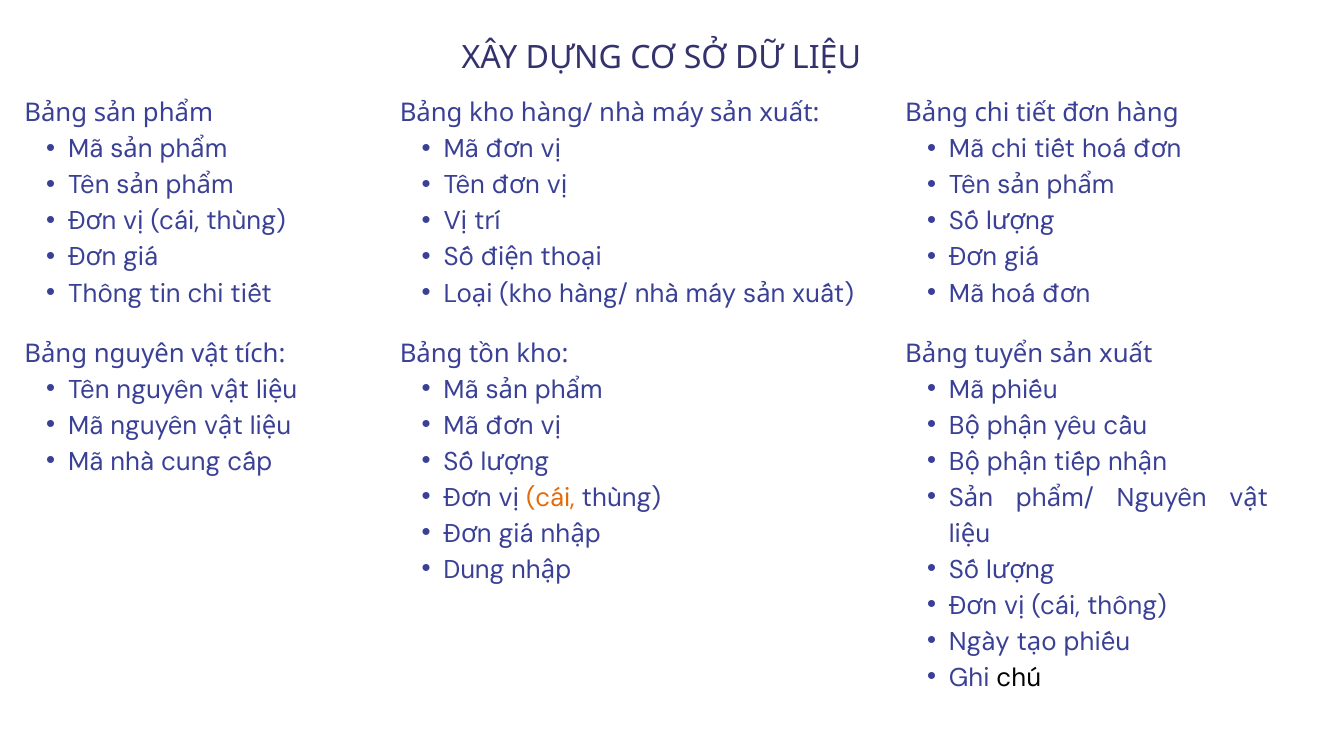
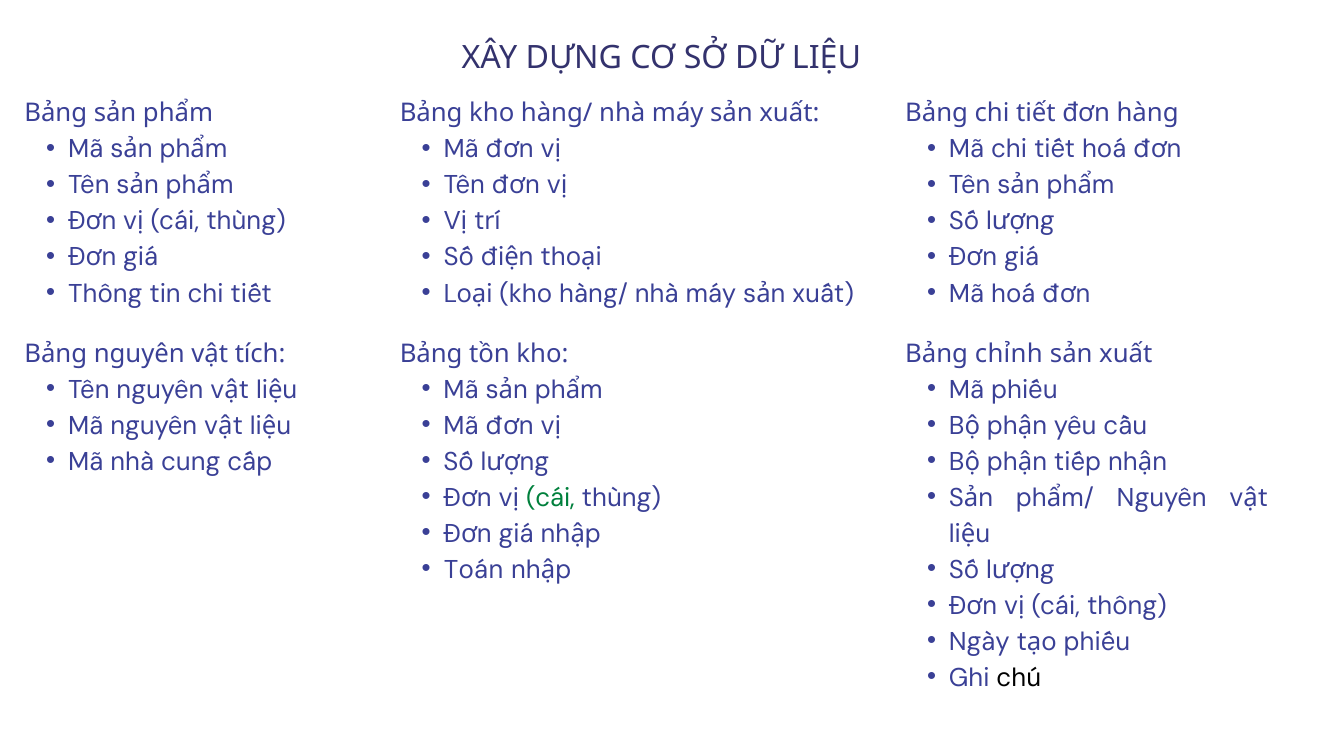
tuyển: tuyển -> chỉnh (1009, 354)
cái colour: orange -> green (551, 498)
Dung: Dung -> Toán (474, 570)
